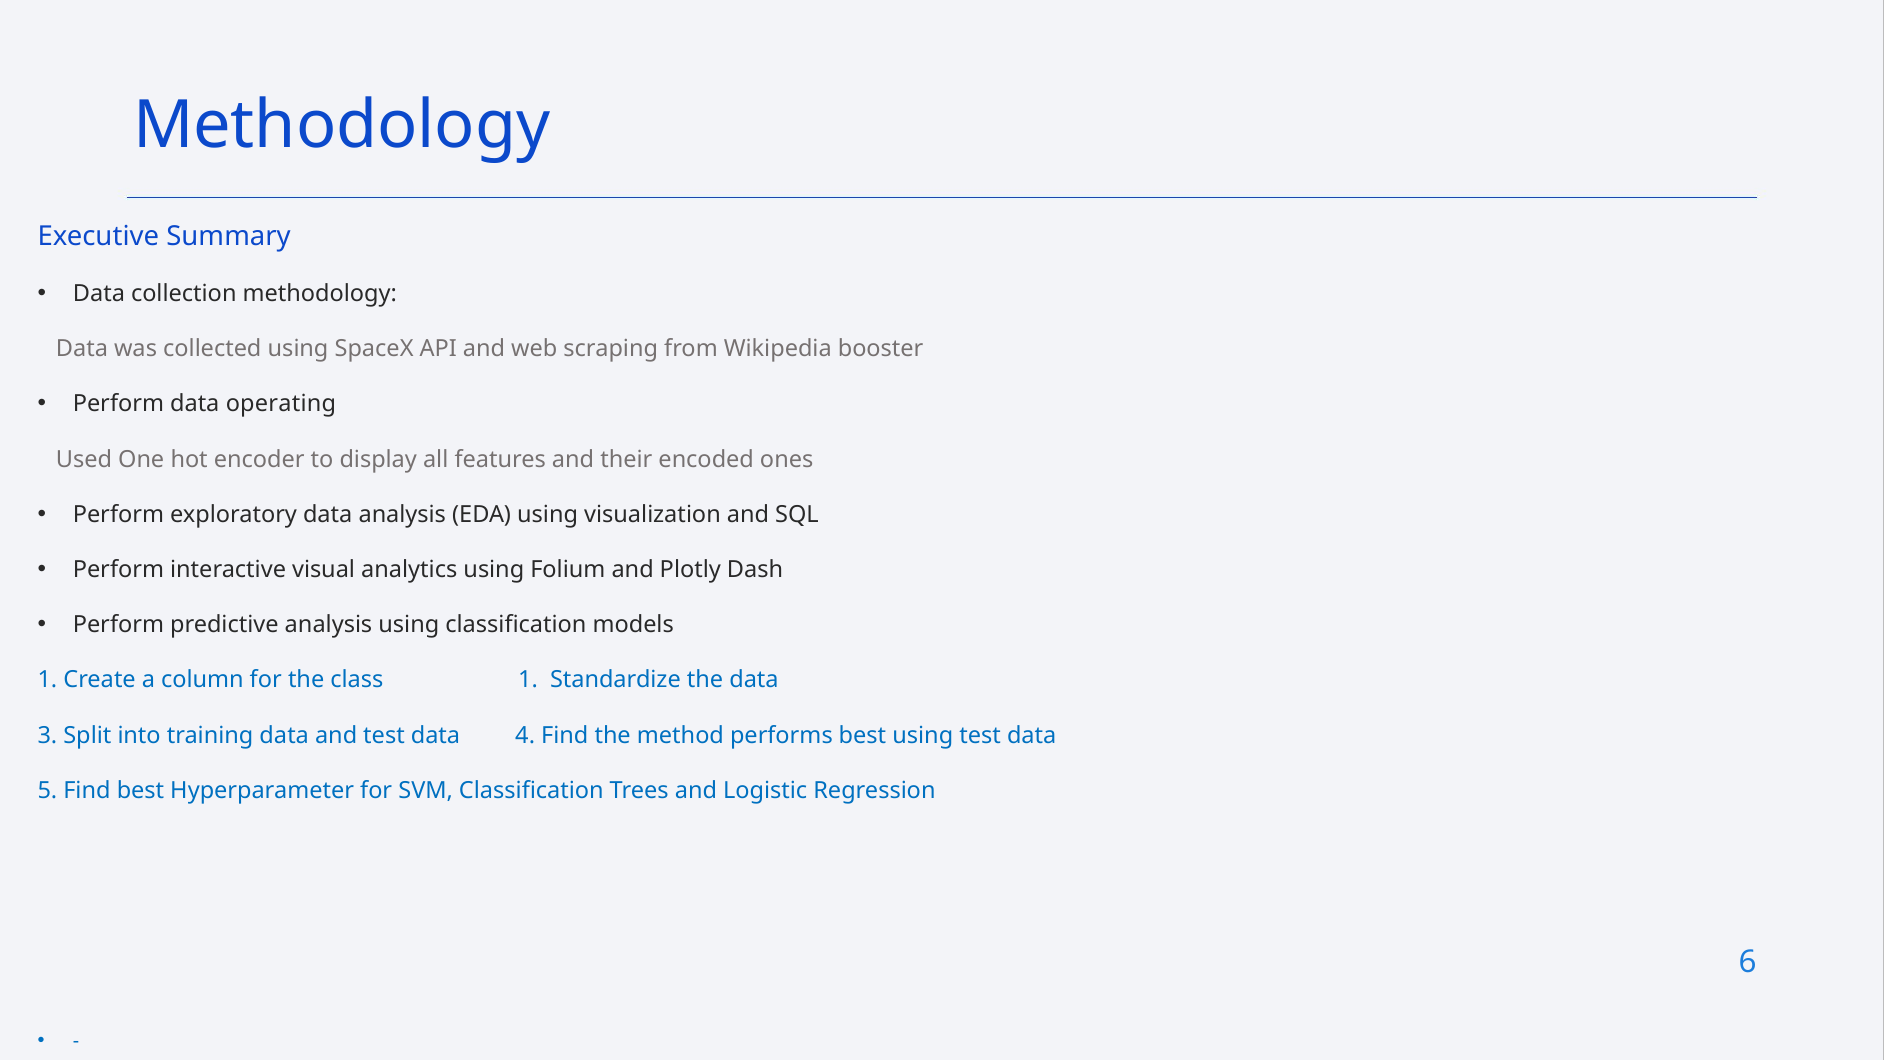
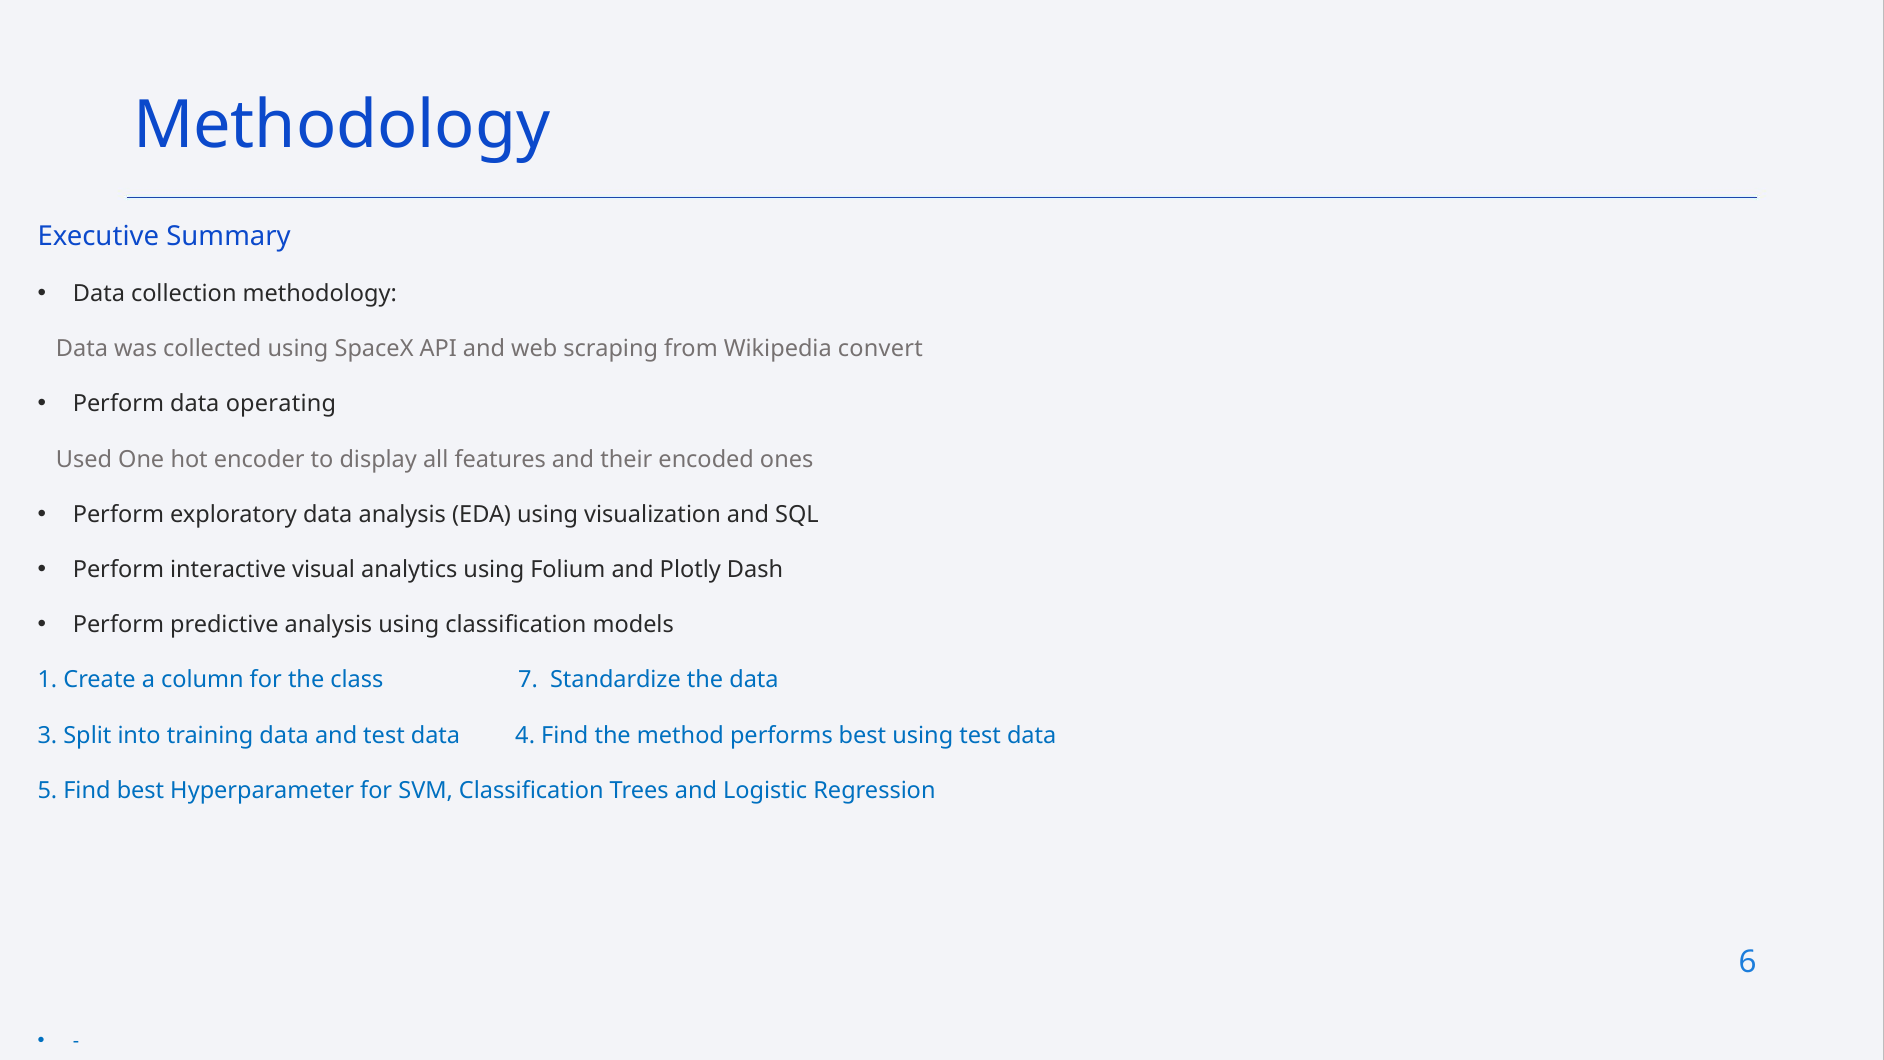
booster: booster -> convert (880, 349)
class 1: 1 -> 7 (528, 680)
